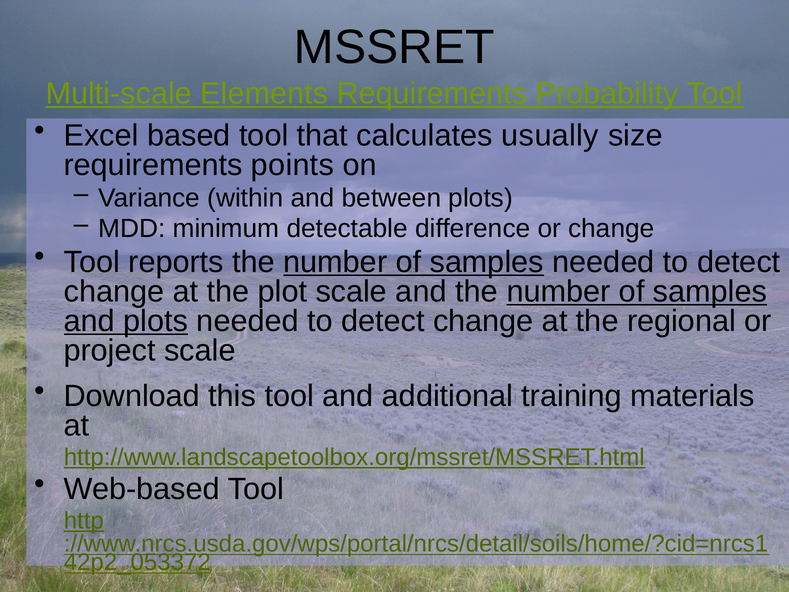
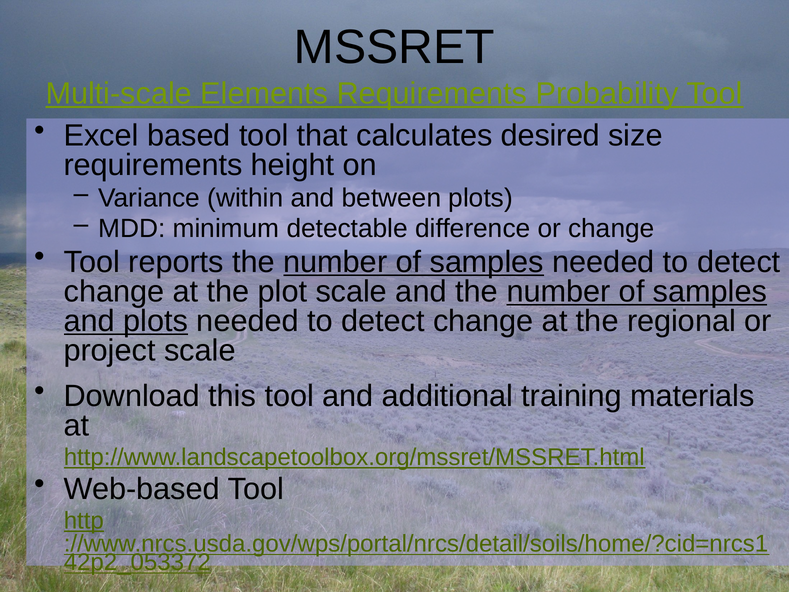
usually: usually -> desired (550, 136)
points: points -> height (293, 165)
